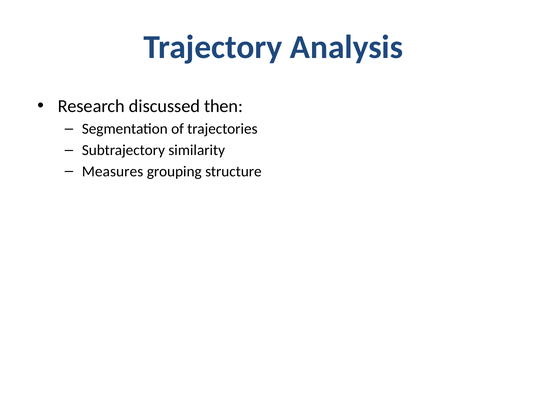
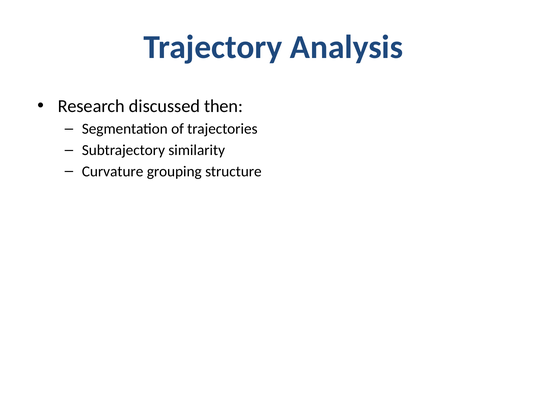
Measures: Measures -> Curvature (113, 172)
